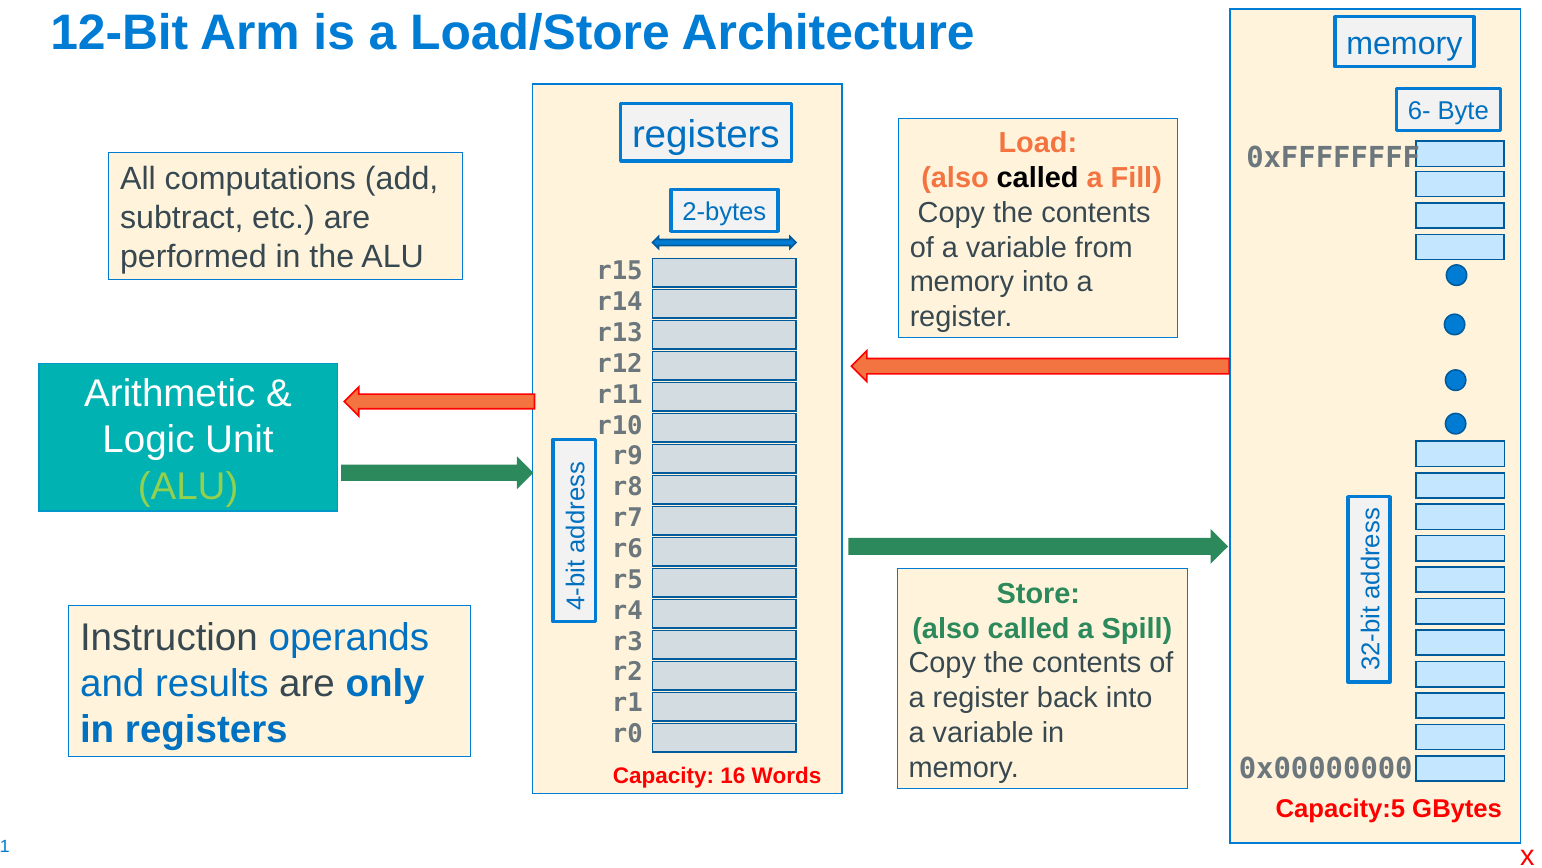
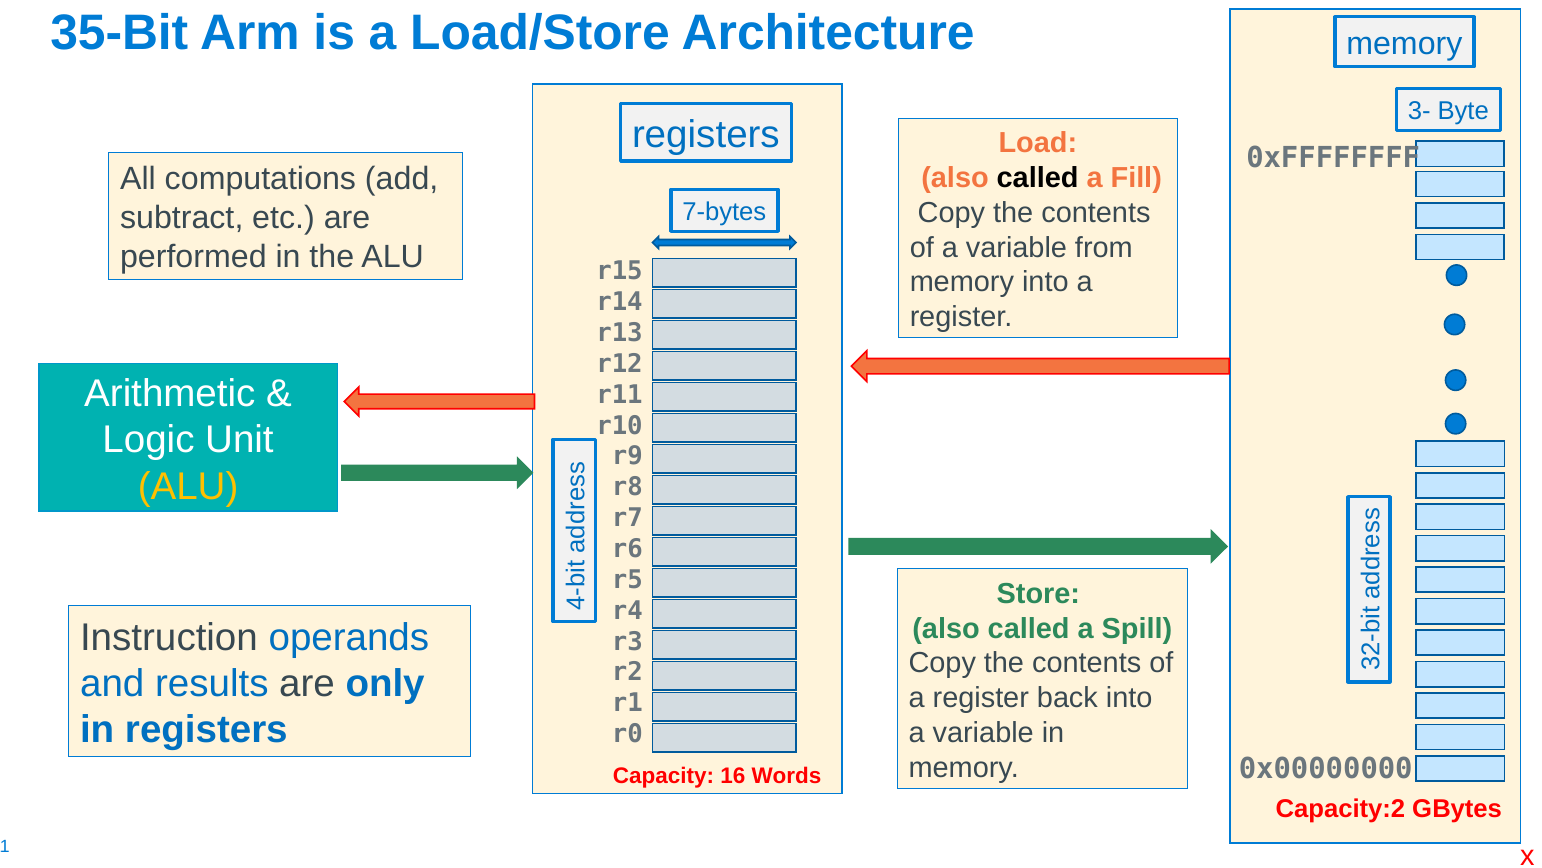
12-Bit: 12-Bit -> 35-Bit (119, 33)
6-: 6- -> 3- (1419, 111)
2-bytes: 2-bytes -> 7-bytes (724, 212)
ALU colour: light green -> yellow (188, 486)
Capacity:5: Capacity:5 -> Capacity:2 (1340, 809)
